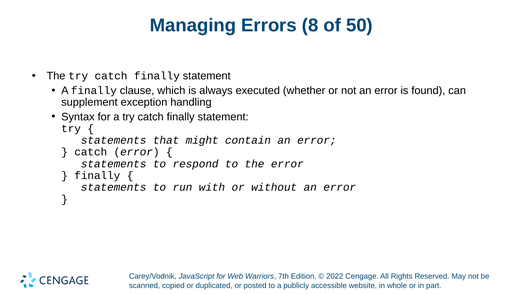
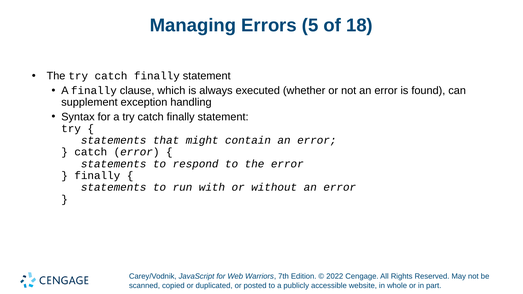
8: 8 -> 5 (310, 26)
50: 50 -> 18 (359, 26)
